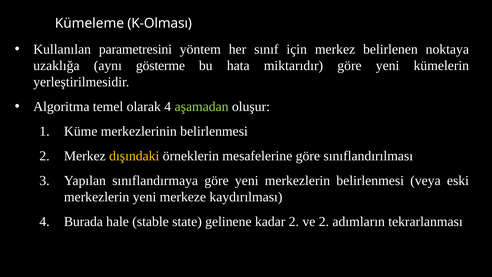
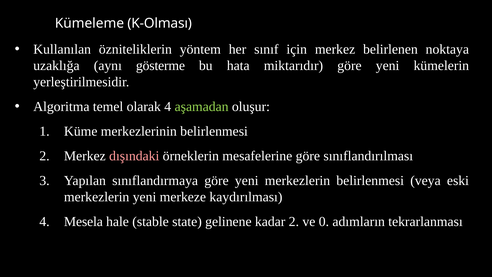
parametresini: parametresini -> özniteliklerin (135, 49)
dışındaki colour: yellow -> pink (134, 156)
Burada: Burada -> Mesela (83, 221)
ve 2: 2 -> 0 (324, 221)
